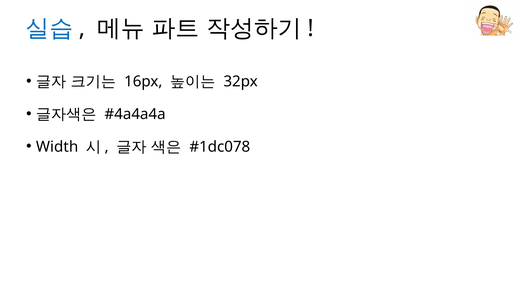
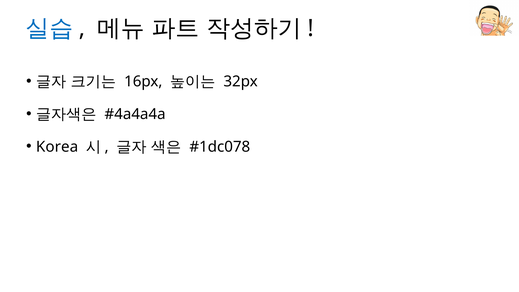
Width: Width -> Korea (57, 147)
